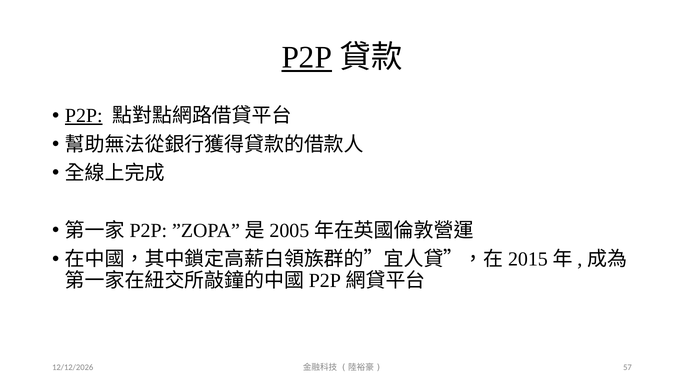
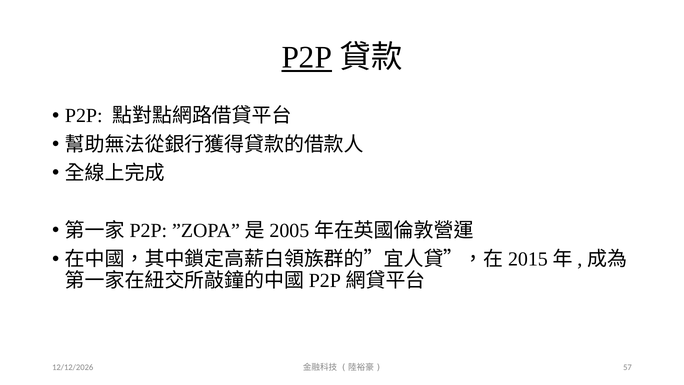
P2P underline: present -> none (84, 116)
